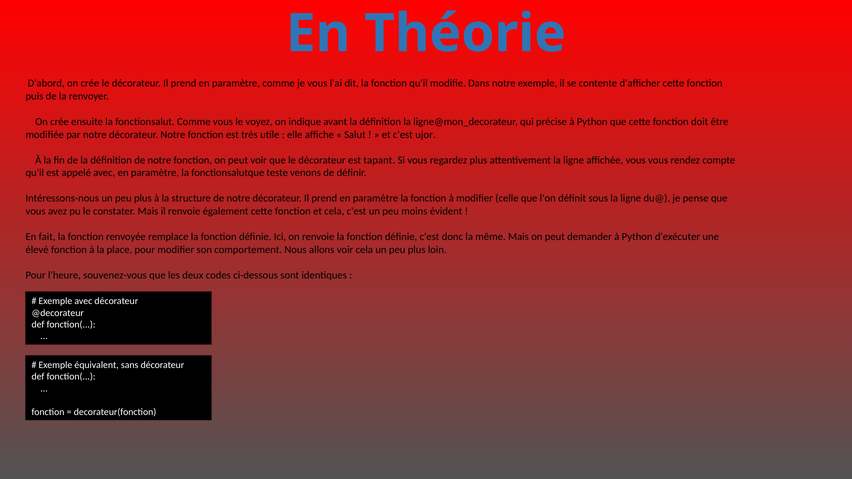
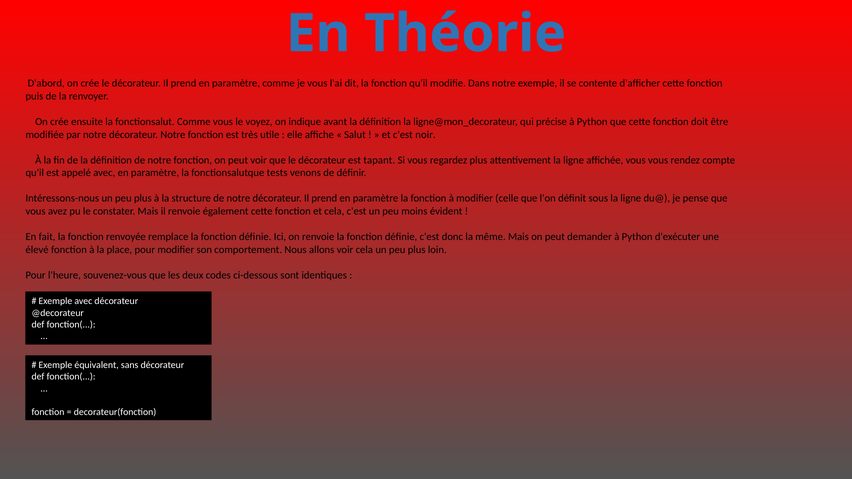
ujor: ujor -> noir (426, 135)
teste: teste -> tests (277, 173)
